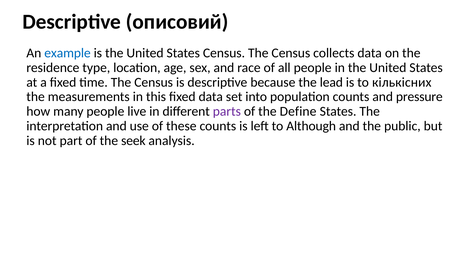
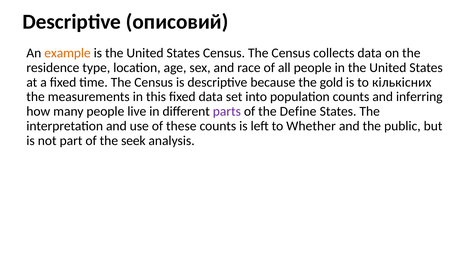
example colour: blue -> orange (67, 53)
lead: lead -> gold (331, 82)
pressure: pressure -> inferring (419, 97)
Although: Although -> Whether (311, 126)
